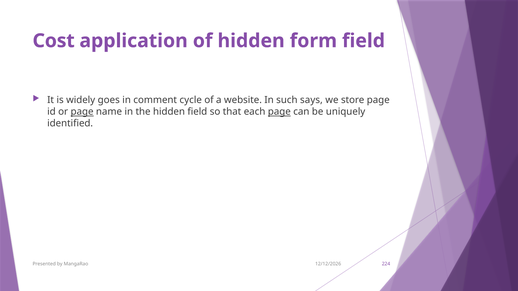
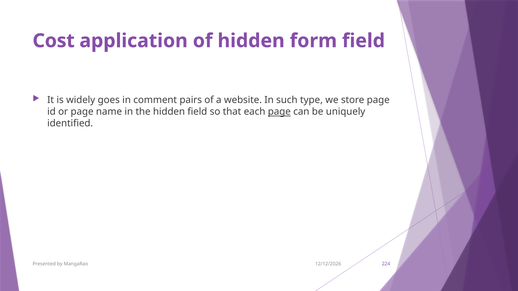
cycle: cycle -> pairs (191, 100)
says: says -> type (311, 100)
page underline: present -> none (82, 112)
